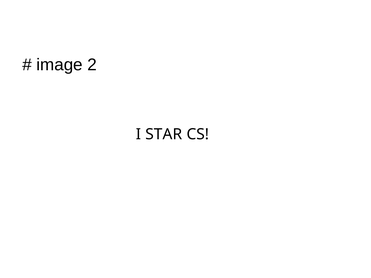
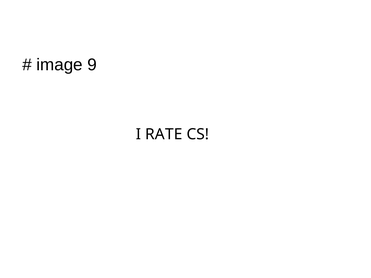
2: 2 -> 9 (92, 65)
STAR: STAR -> RATE (164, 134)
